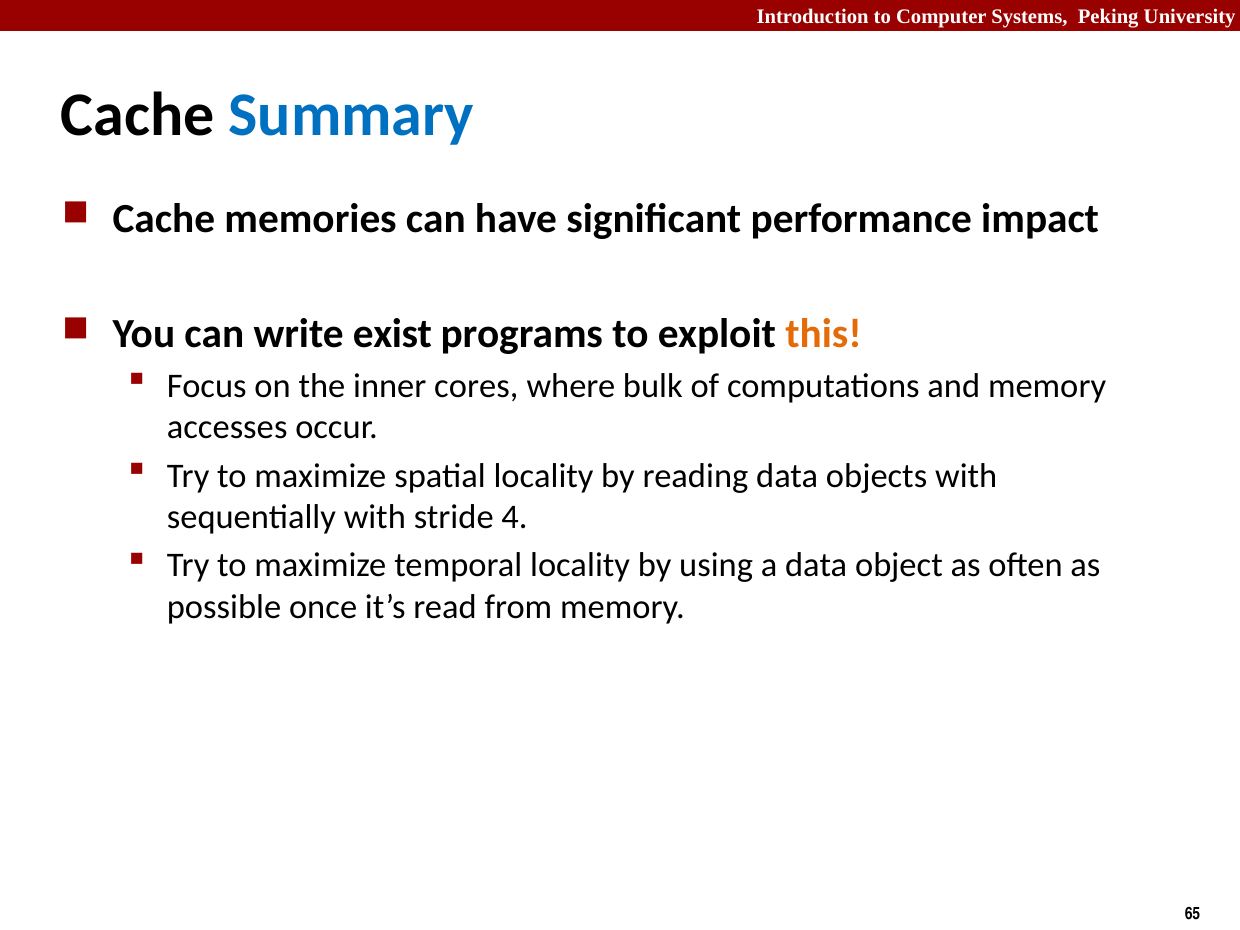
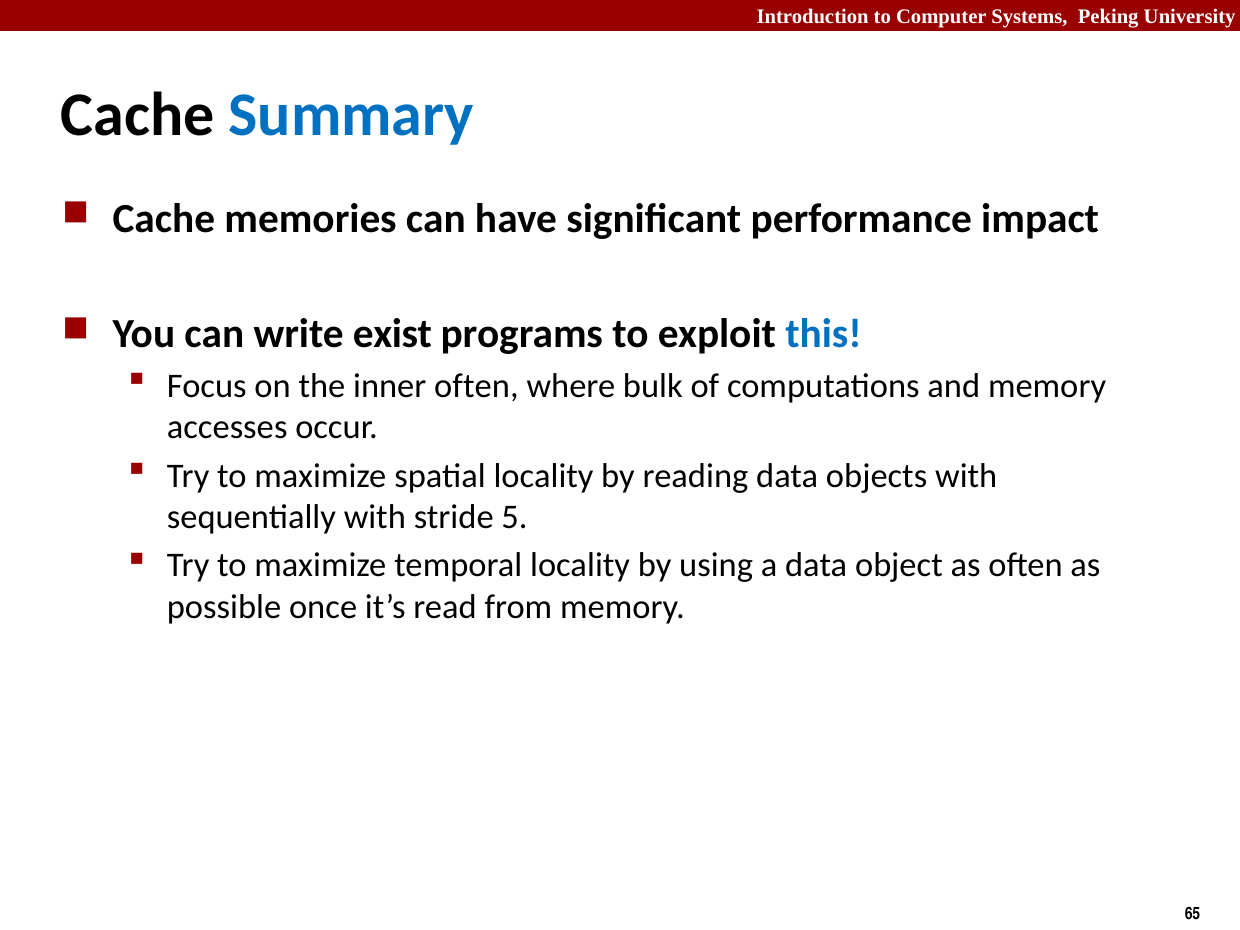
this colour: orange -> blue (824, 334)
inner cores: cores -> often (476, 386)
4: 4 -> 5 (514, 517)
